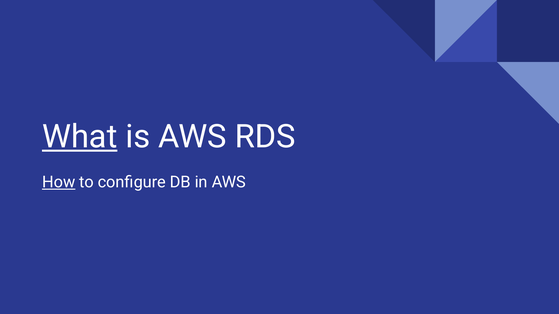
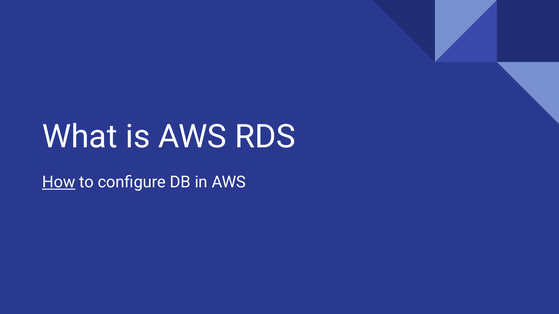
What underline: present -> none (80, 137)
